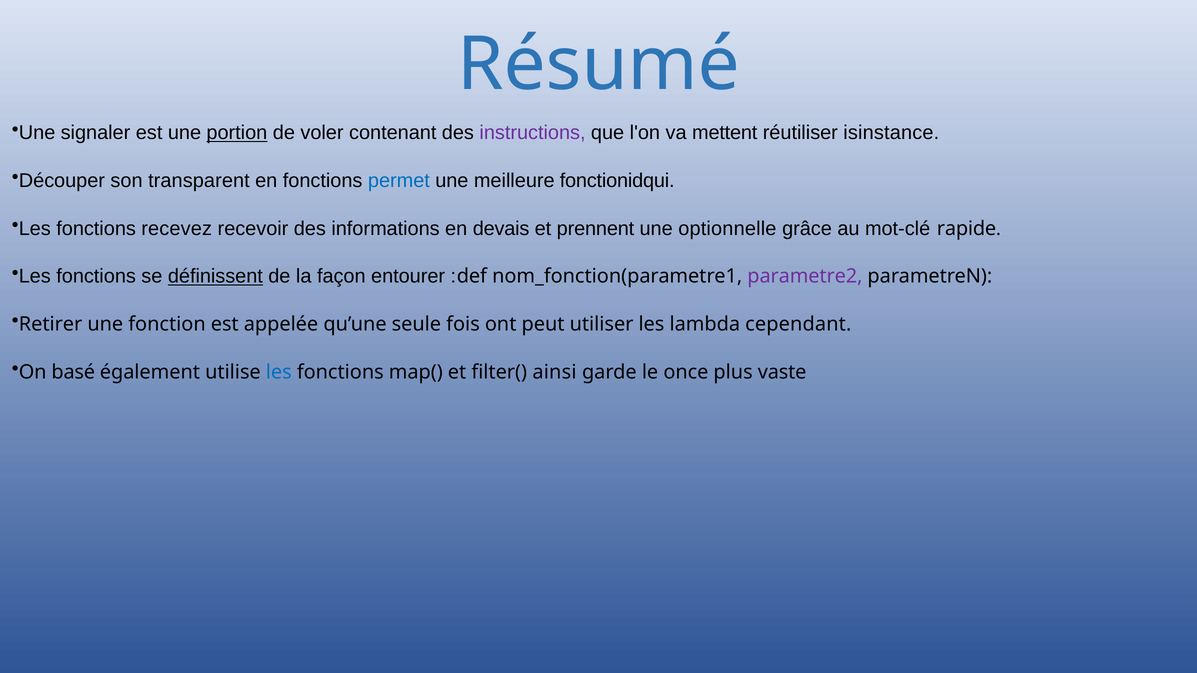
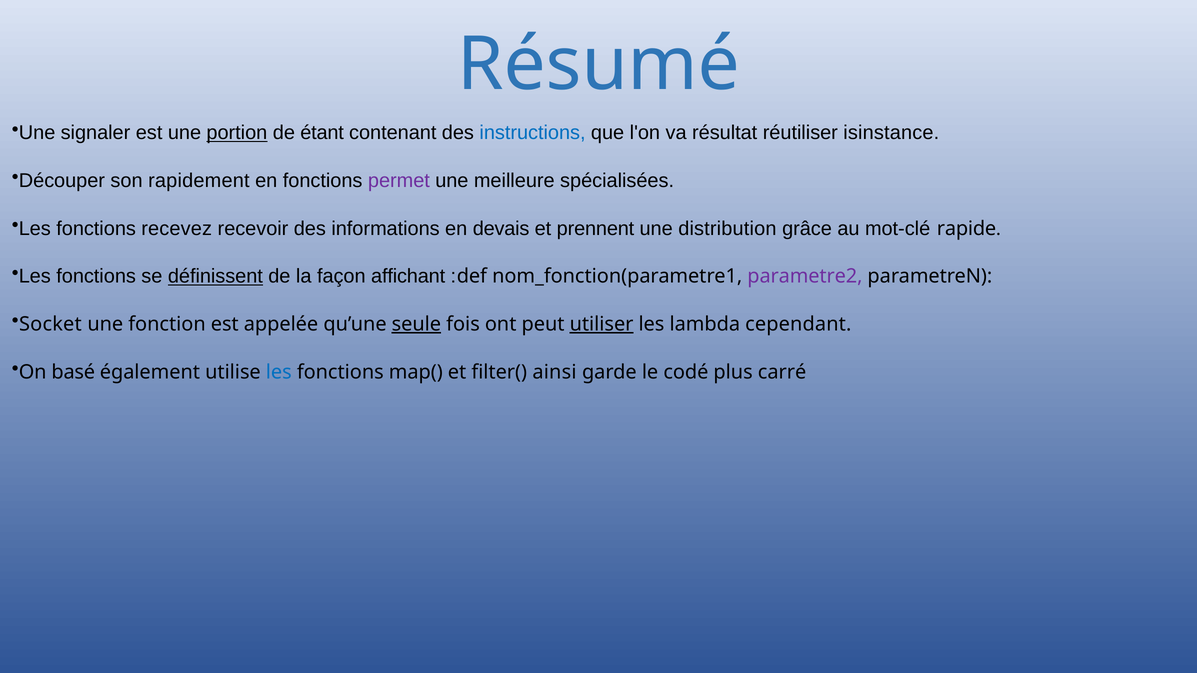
voler: voler -> étant (322, 133)
instructions colour: purple -> blue (533, 133)
mettent: mettent -> résultat (725, 133)
transparent: transparent -> rapidement (199, 181)
permet colour: blue -> purple (399, 181)
fonctionidqui: fonctionidqui -> spécialisées (617, 181)
optionnelle: optionnelle -> distribution (727, 229)
entourer: entourer -> affichant (408, 276)
Retirer: Retirer -> Socket (50, 324)
seule underline: none -> present (416, 324)
utiliser underline: none -> present (602, 324)
once: once -> codé (686, 372)
vaste: vaste -> carré (782, 372)
